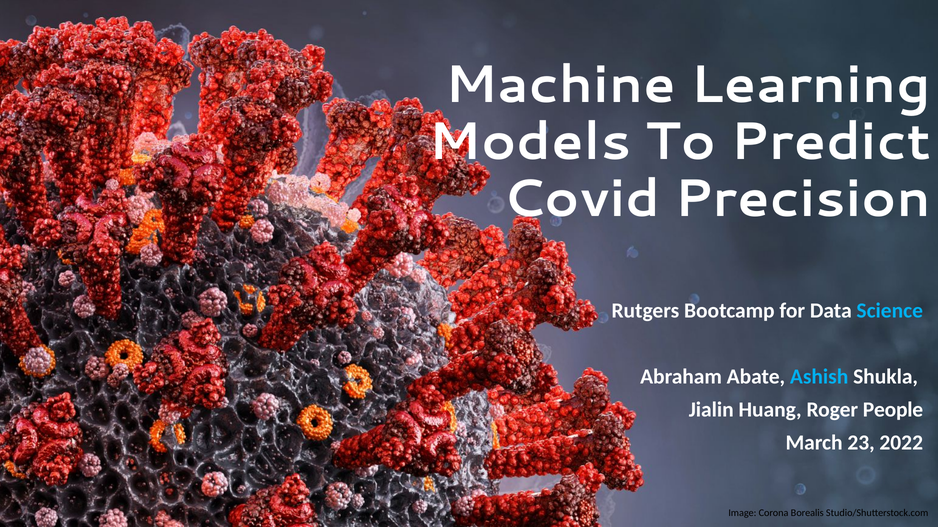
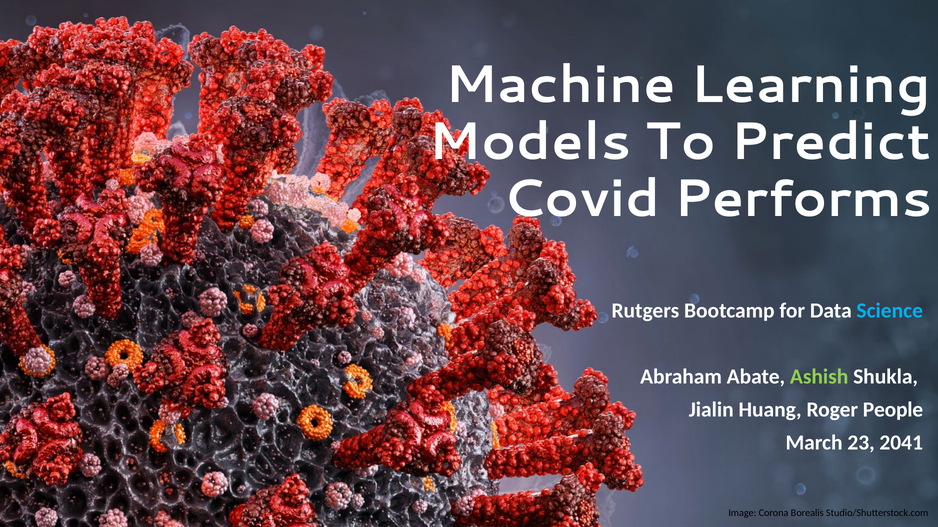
Precision: Precision -> Performs (803, 199)
Ashish colour: light blue -> light green (819, 377)
2022: 2022 -> 2041 (901, 443)
